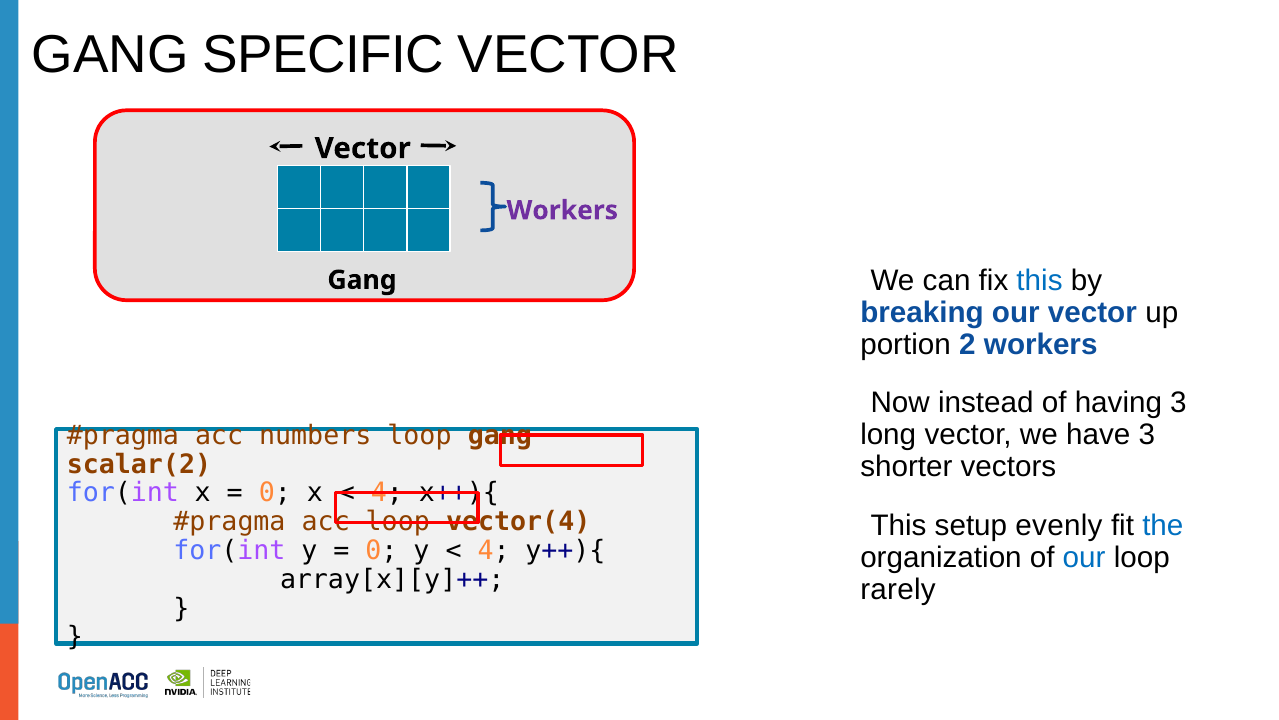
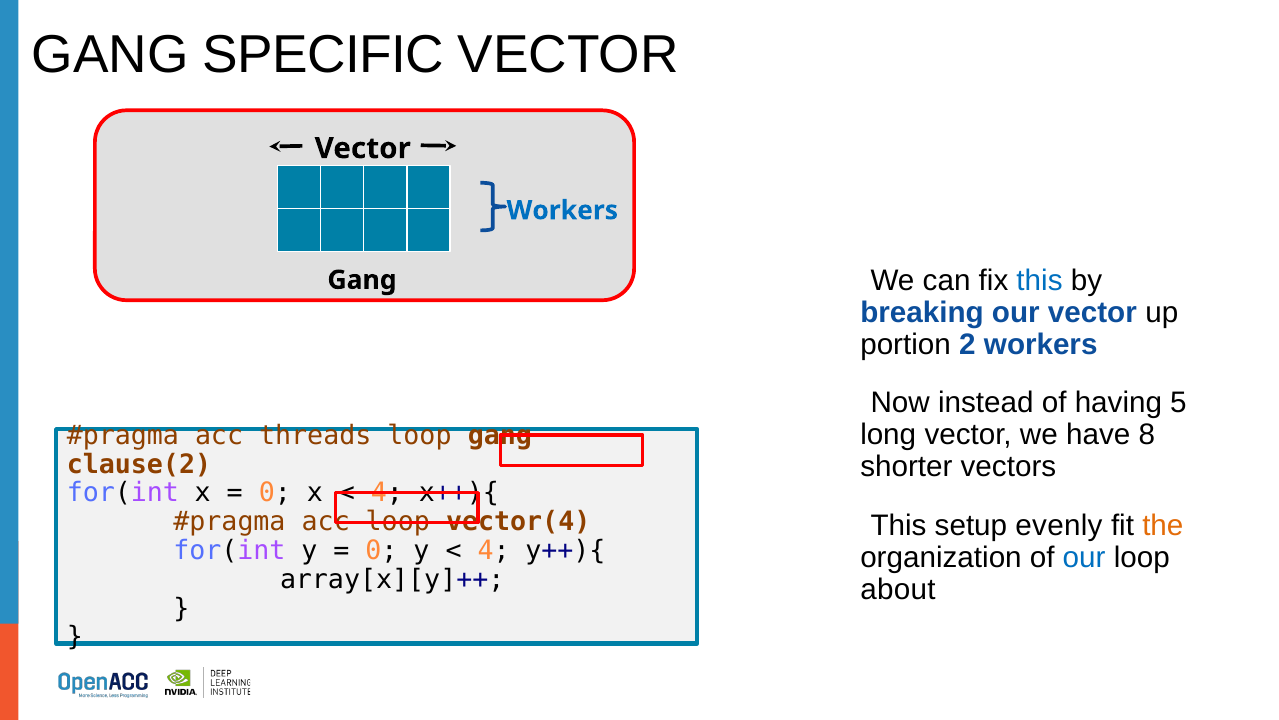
Workers colour: purple -> blue (562, 210)
having 3: 3 -> 5 (1178, 403)
have 3: 3 -> 8 (1147, 435)
numbers: numbers -> threads (315, 435)
scalar(2: scalar(2 -> clause(2 (139, 464)
the colour: blue -> orange (1163, 525)
rarely: rarely -> about (898, 589)
